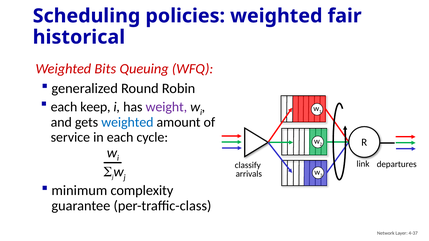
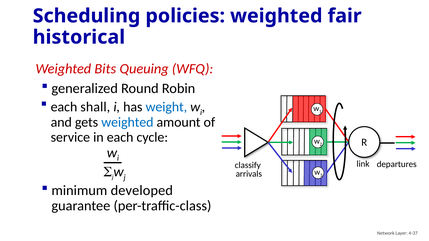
keep: keep -> shall (95, 107)
weight colour: purple -> blue (166, 107)
complexity: complexity -> developed (142, 191)
